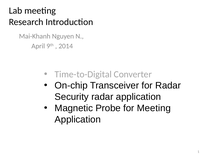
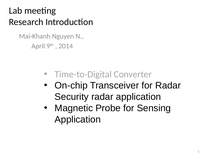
for Meeting: Meeting -> Sensing (154, 108)
